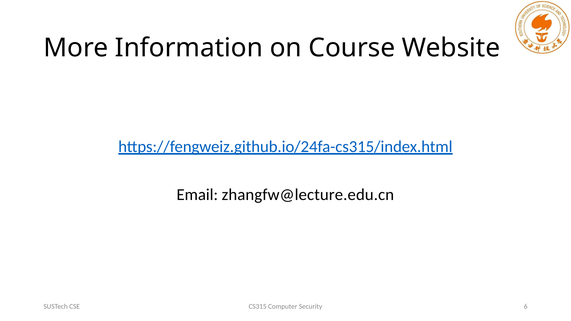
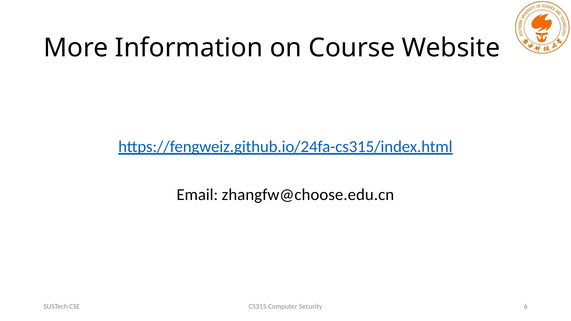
zhangfw@lecture.edu.cn: zhangfw@lecture.edu.cn -> zhangfw@choose.edu.cn (308, 195)
